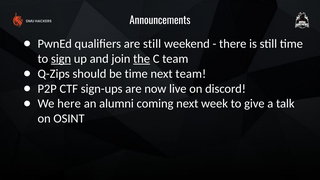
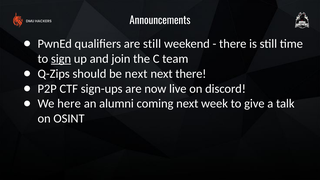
the underline: present -> none (142, 59)
be time: time -> next (136, 74)
next team: team -> there (191, 74)
